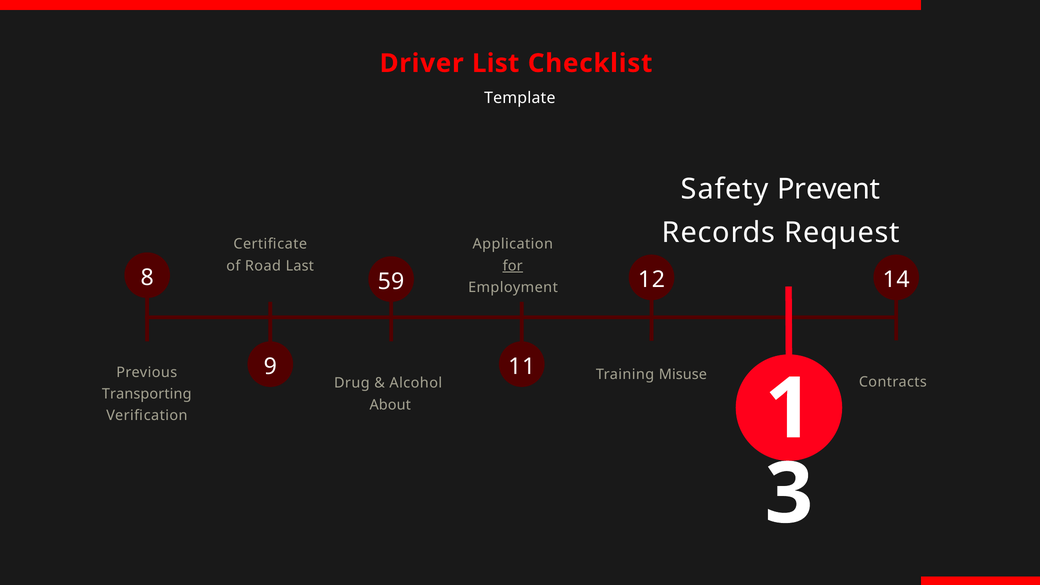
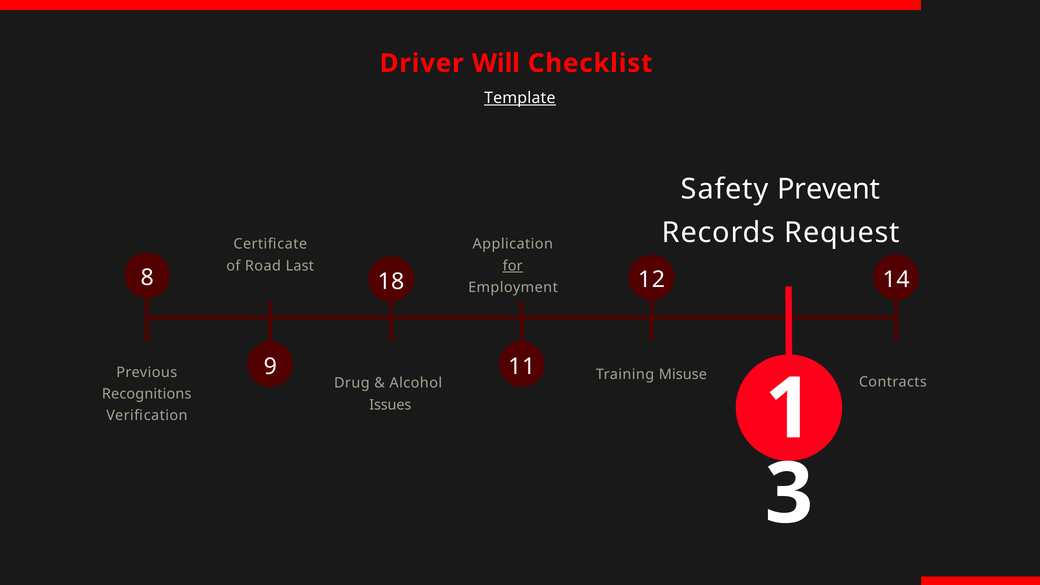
List: List -> Will (496, 63)
Template underline: none -> present (520, 98)
59: 59 -> 18 (391, 281)
Transporting: Transporting -> Recognitions (147, 394)
About: About -> Issues (390, 405)
